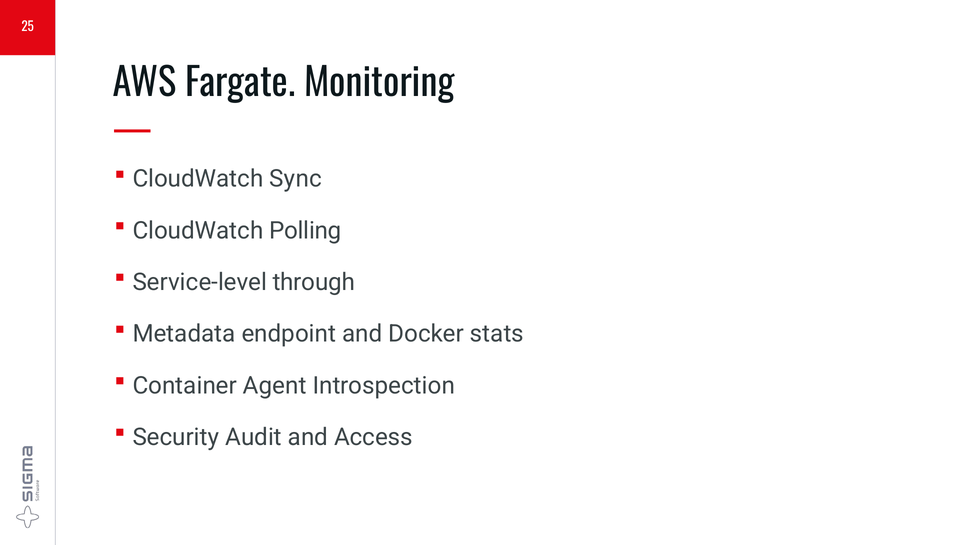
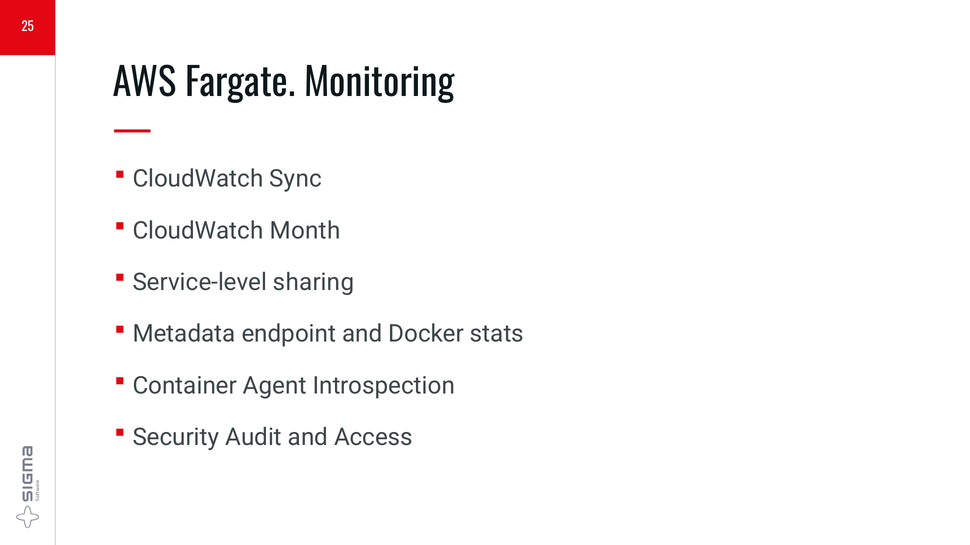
Polling: Polling -> Month (305, 231)
through: through -> sharing (314, 283)
